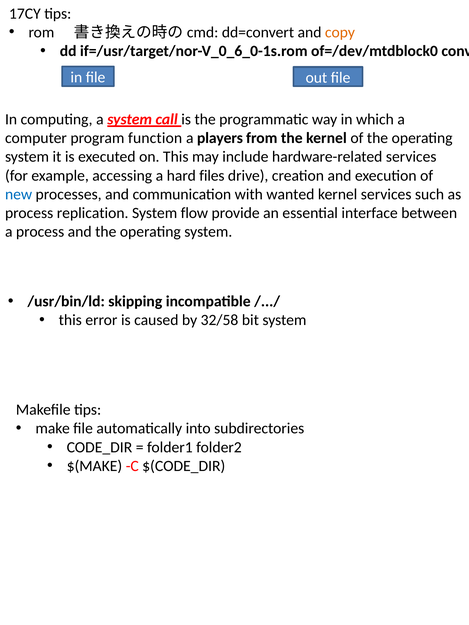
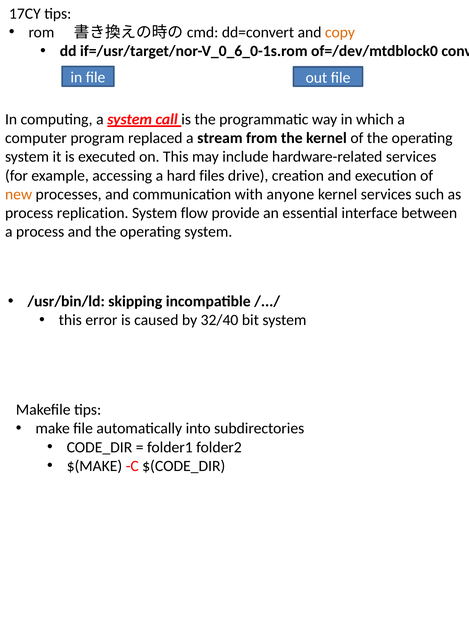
function: function -> replaced (155, 138)
players: players -> stream (220, 138)
new colour: blue -> orange (19, 194)
wanted: wanted -> anyone (290, 194)
32/58: 32/58 -> 32/40 (219, 320)
